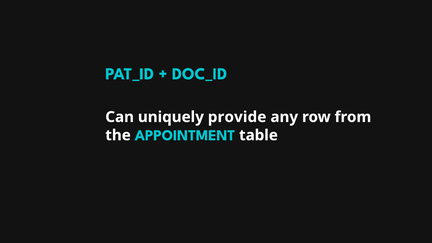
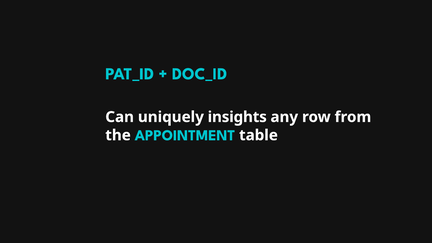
provide: provide -> insights (237, 117)
